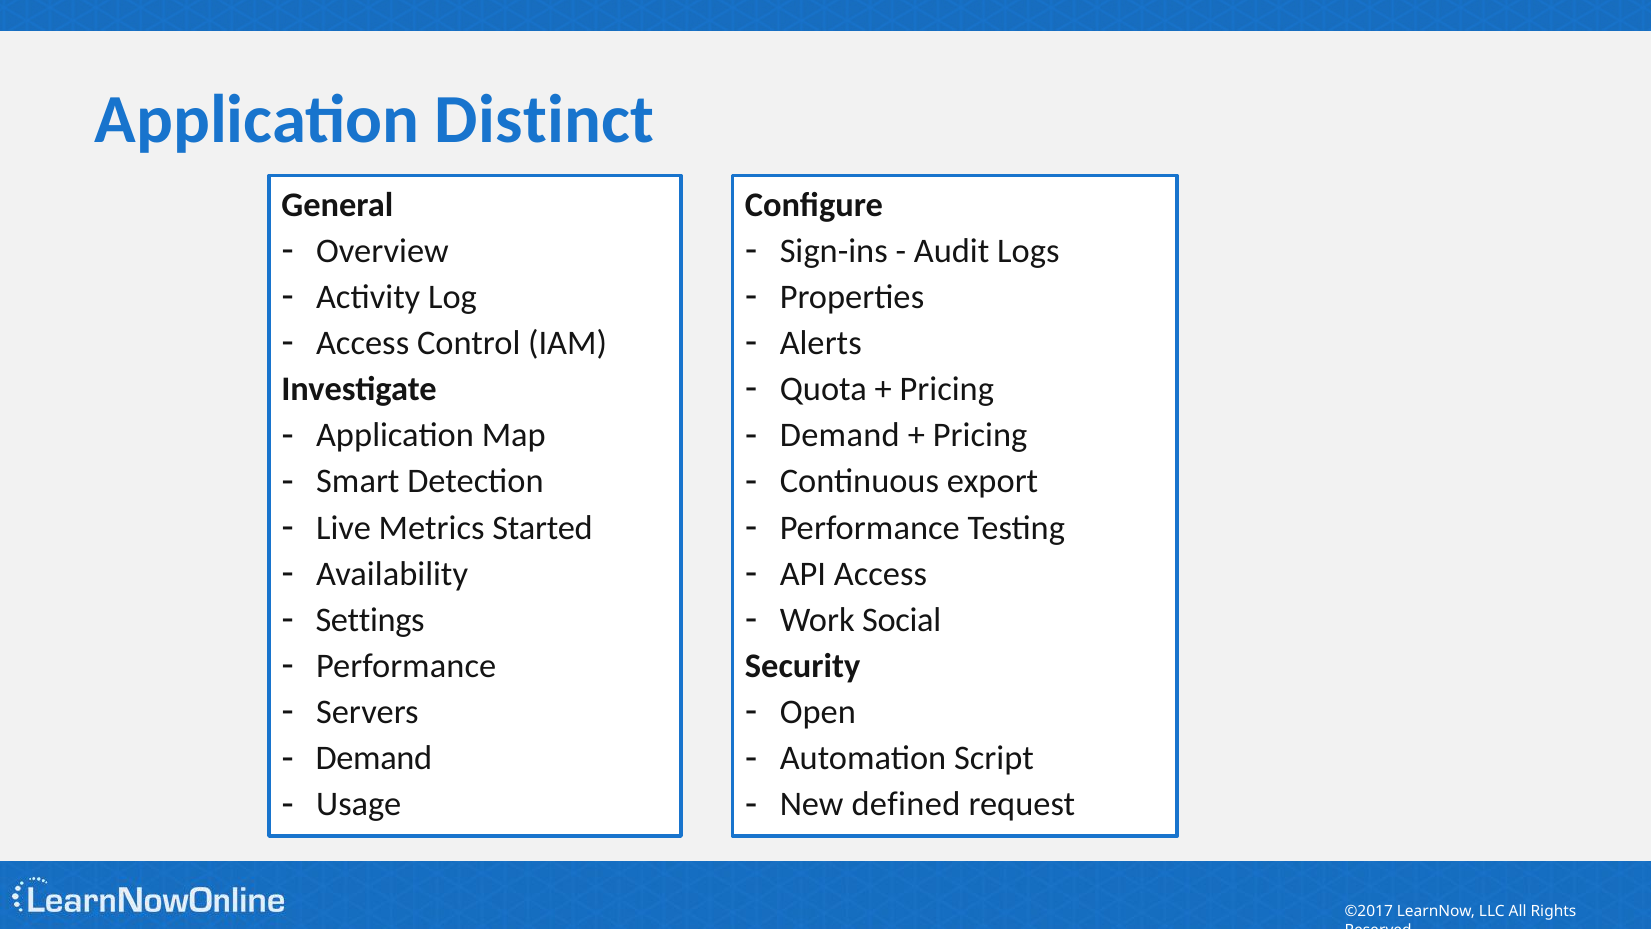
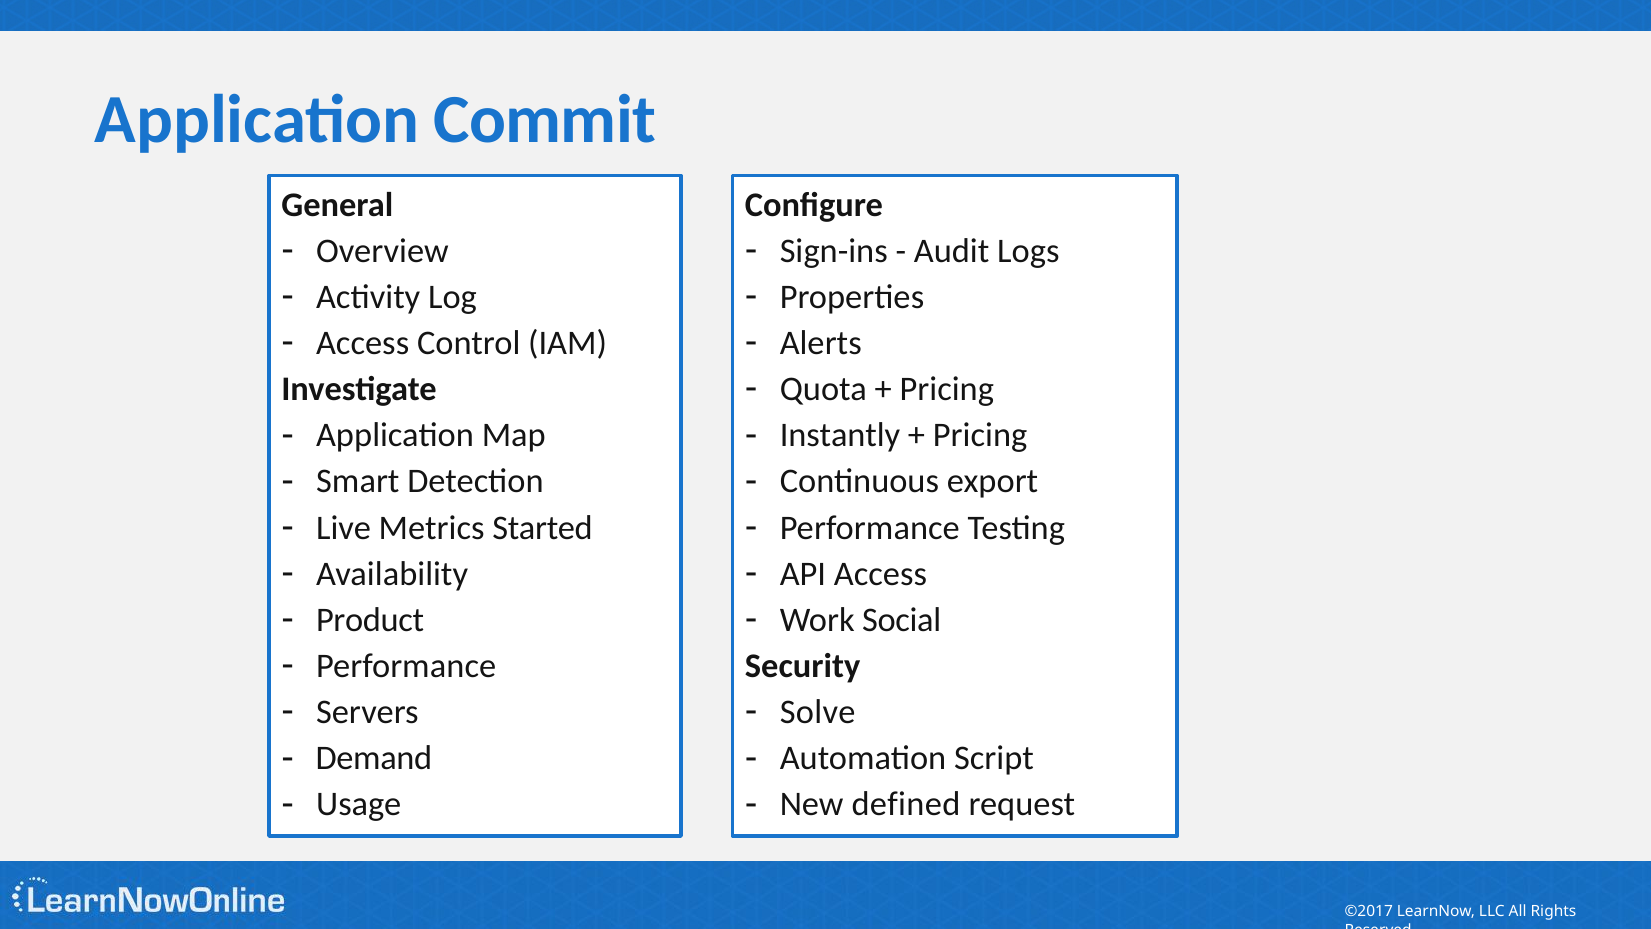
Distinct: Distinct -> Commit (545, 119)
Demand: Demand -> Instantly (840, 435)
Settings: Settings -> Product (370, 620)
Open: Open -> Solve (818, 712)
